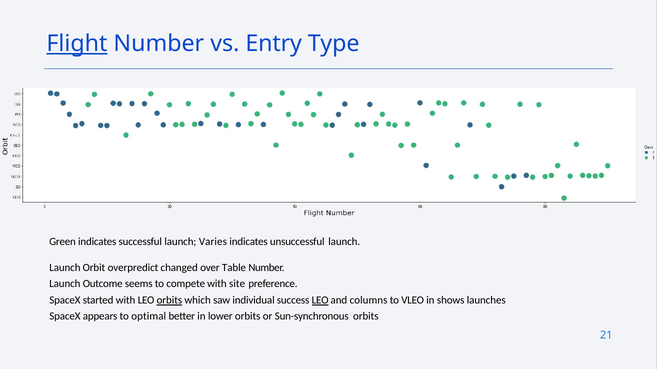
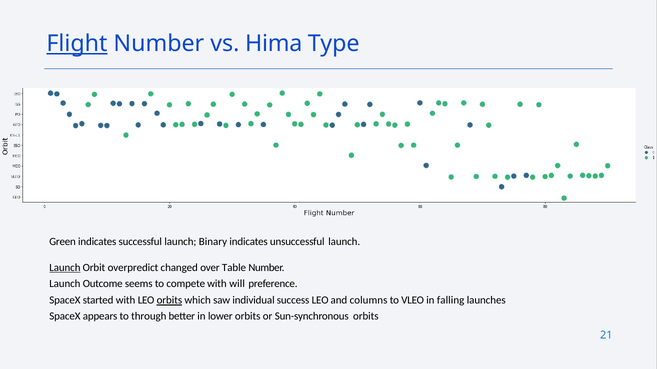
Entry: Entry -> Hima (274, 44)
Varies: Varies -> Binary (213, 242)
Launch underline: none -> present (65, 268)
site: site -> will (237, 284)
LEO underline: present -> none (320, 301)
shows: shows -> falling (451, 301)
optimal: optimal -> through (149, 317)
